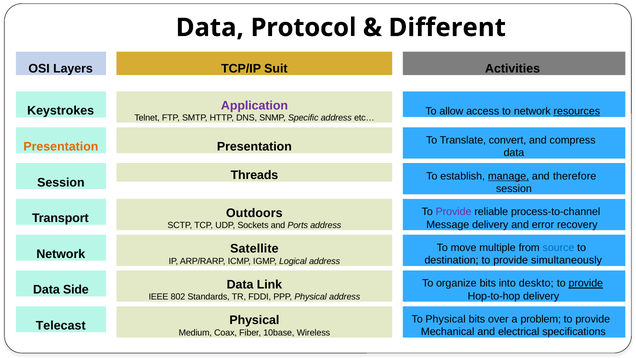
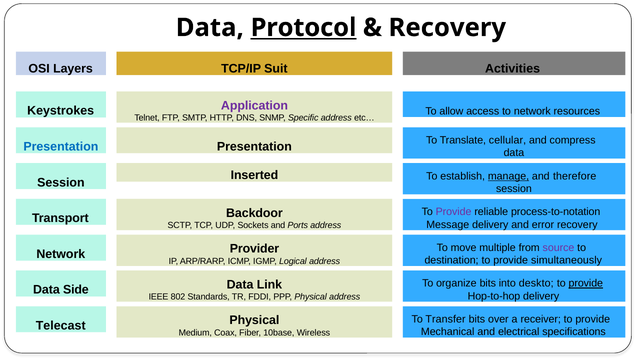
Protocol underline: none -> present (304, 28)
Different: Different -> Recovery (447, 28)
resources underline: present -> none (577, 111)
convert: convert -> cellular (507, 140)
Presentation colour: orange -> blue (61, 147)
Threads: Threads -> Inserted (254, 175)
process-to-channel: process-to-channel -> process-to-notation (556, 212)
Outdoors: Outdoors -> Backdoor (254, 213)
source colour: blue -> purple (558, 247)
Satellite: Satellite -> Provider (254, 249)
To Physical: Physical -> Transfer (446, 319)
problem: problem -> receiver (541, 319)
